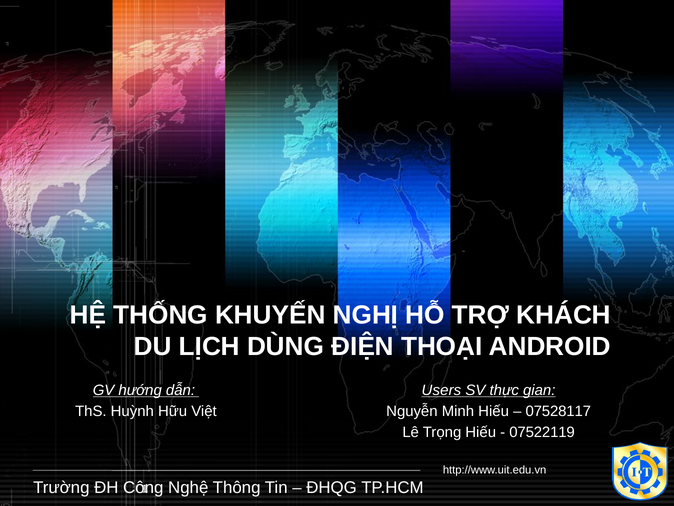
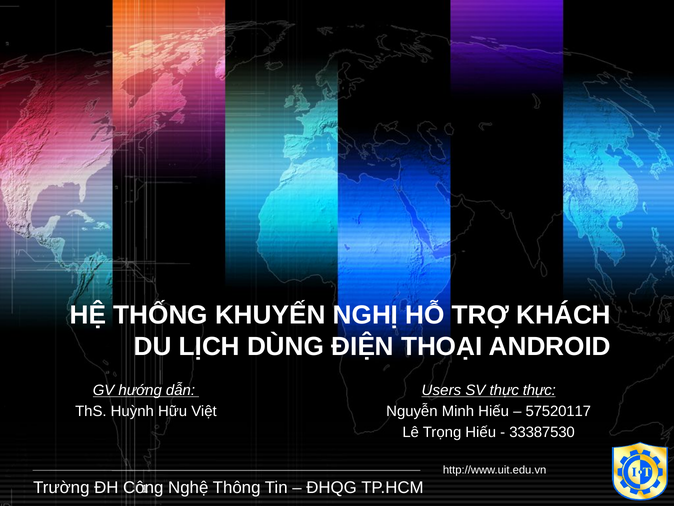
thực gian: gian -> thực (539, 390)
07528117: 07528117 -> 57520117 (558, 411)
07522119: 07522119 -> 33387530 (542, 432)
